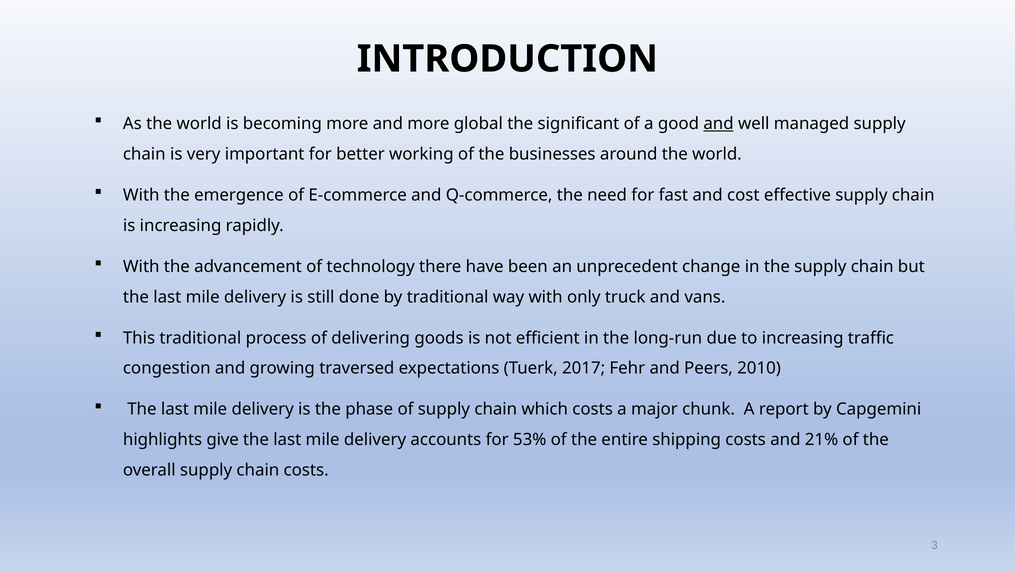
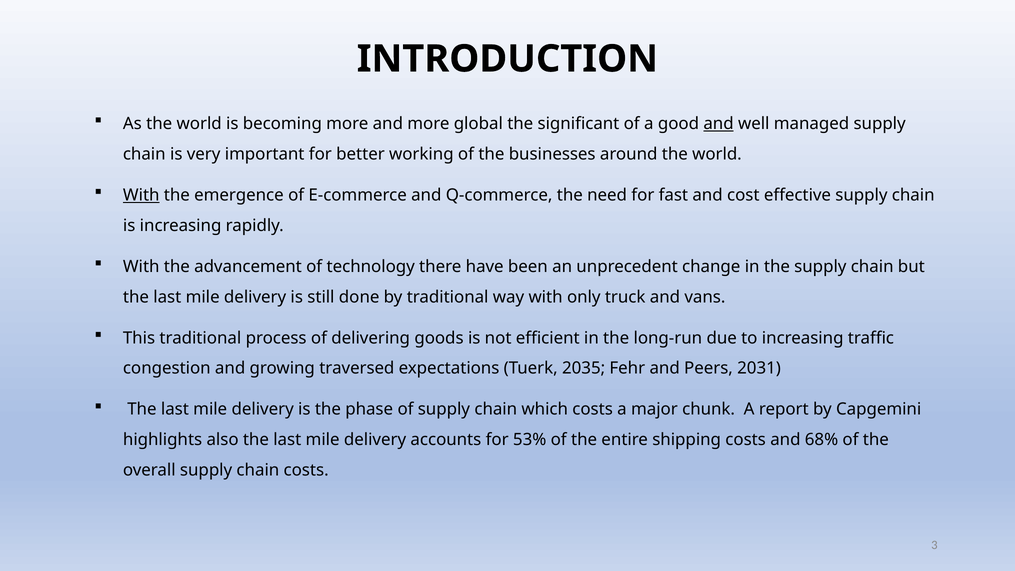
With underline: none -> present (141, 195)
2017: 2017 -> 2035 (584, 368)
2010: 2010 -> 2031 (759, 368)
give: give -> also (223, 440)
21%: 21% -> 68% (822, 440)
